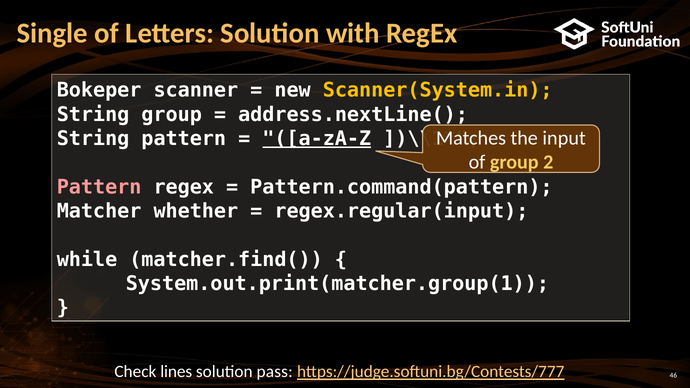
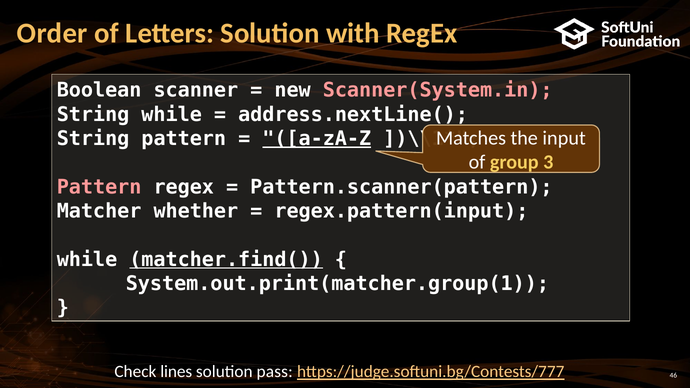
Single: Single -> Order (52, 34)
Bokeper: Bokeper -> Boolean (99, 90)
Scanner(System.in colour: yellow -> pink (438, 90)
String group: group -> while (172, 115)
2: 2 -> 3 (548, 162)
Pattern.command(pattern: Pattern.command(pattern -> Pattern.scanner(pattern (401, 187)
regex.regular(input: regex.regular(input -> regex.pattern(input (401, 211)
matcher.find( underline: none -> present (226, 260)
